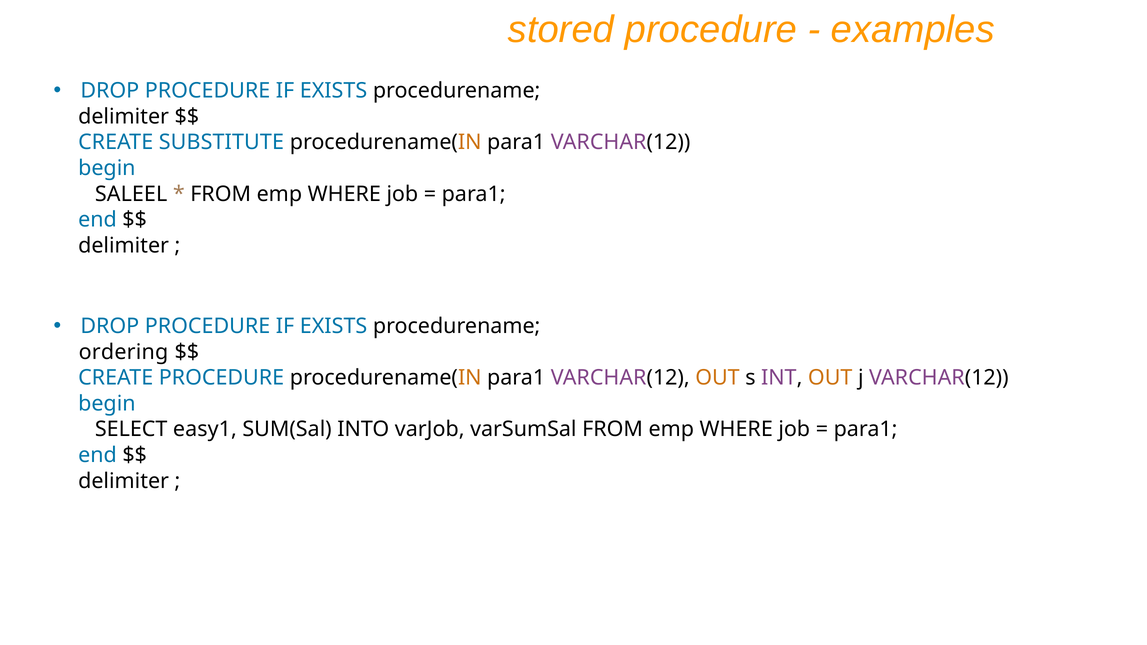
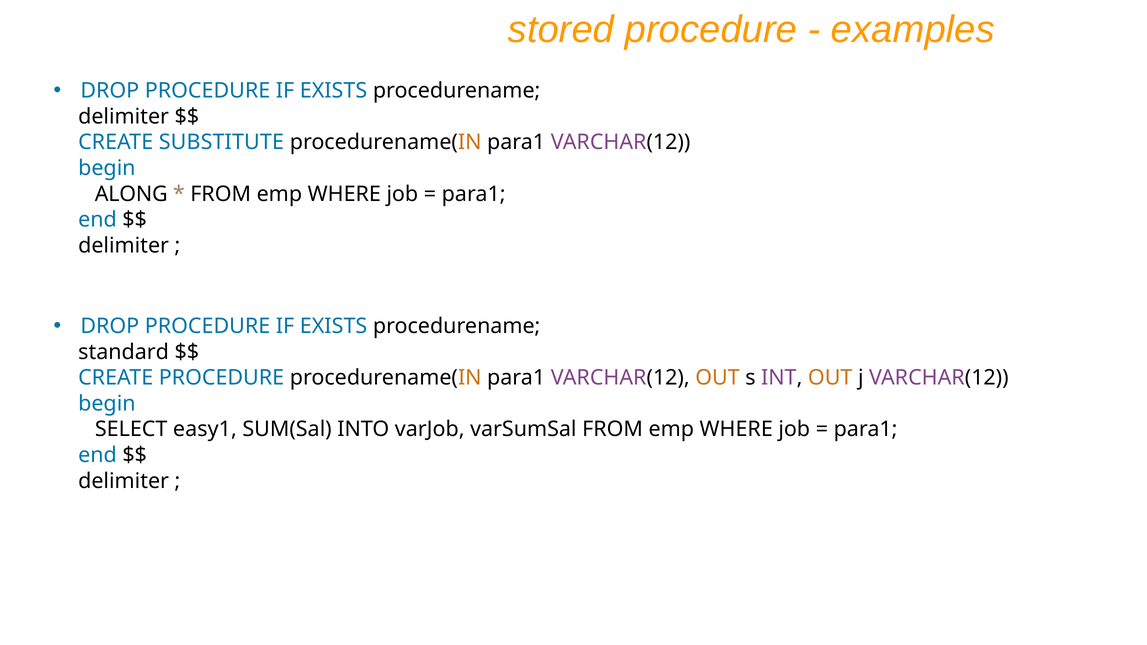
SALEEL: SALEEL -> ALONG (131, 194)
ordering: ordering -> standard (124, 352)
